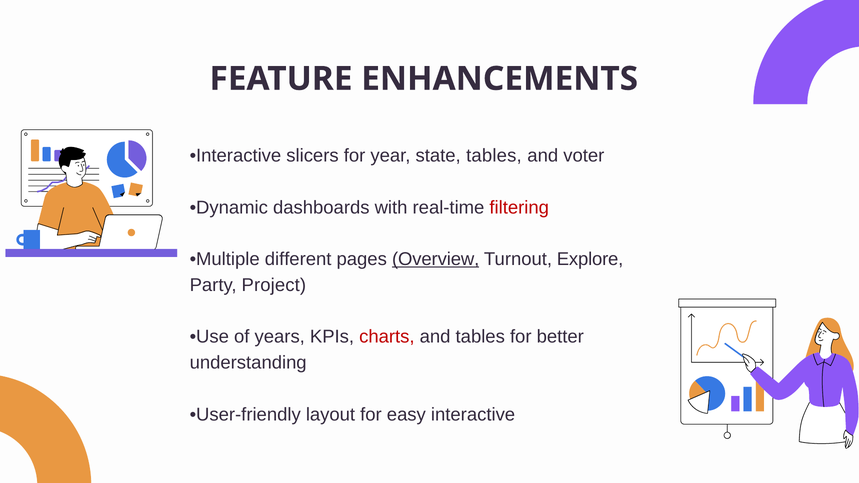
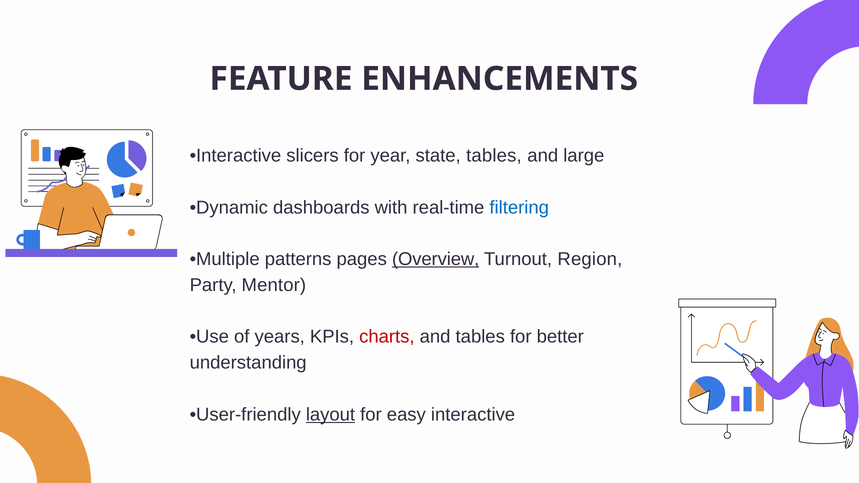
voter: voter -> large (584, 156)
filtering colour: red -> blue (519, 208)
different: different -> patterns (298, 259)
Explore: Explore -> Region (590, 259)
Project: Project -> Mentor (274, 285)
layout underline: none -> present (331, 415)
